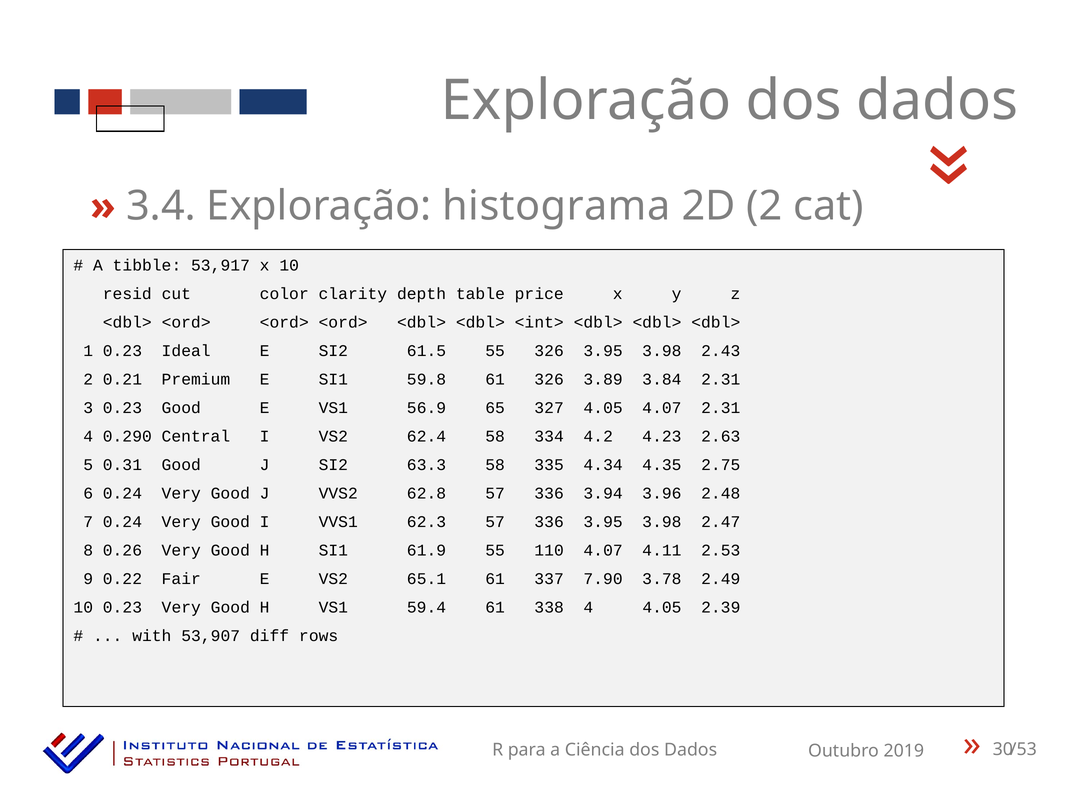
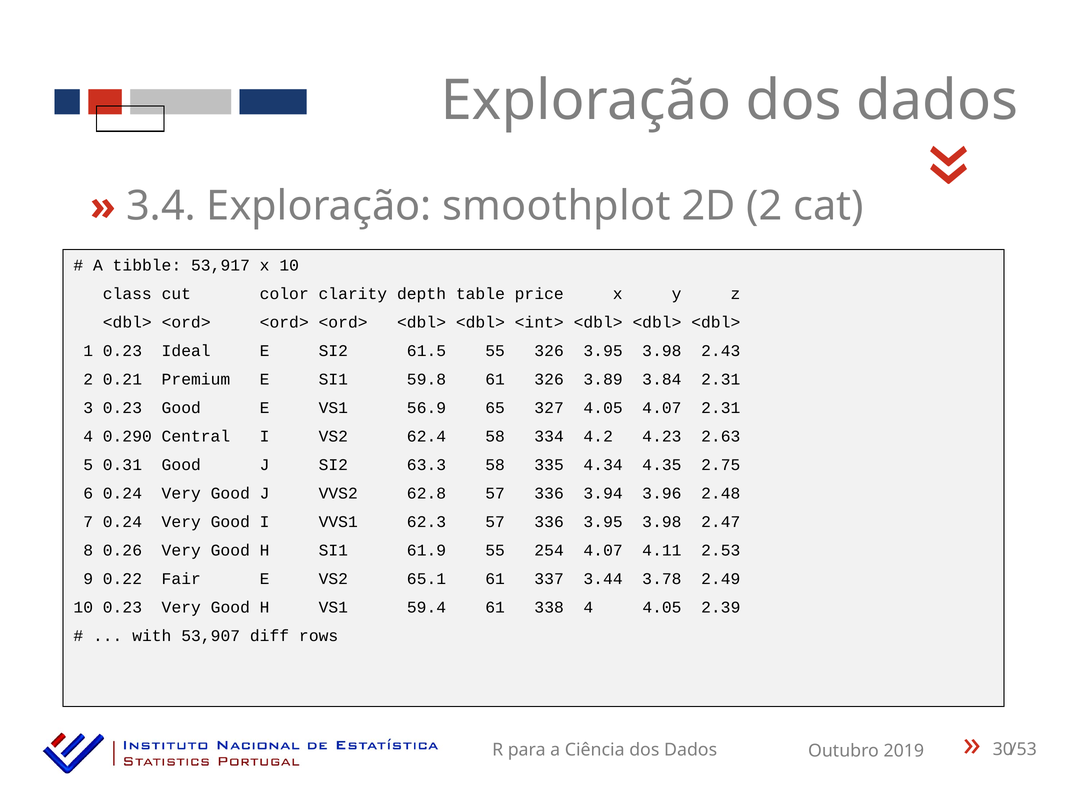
histograma: histograma -> smoothplot (556, 206)
resid: resid -> class (127, 294)
110: 110 -> 254 (549, 550)
7.90: 7.90 -> 3.44 (603, 579)
